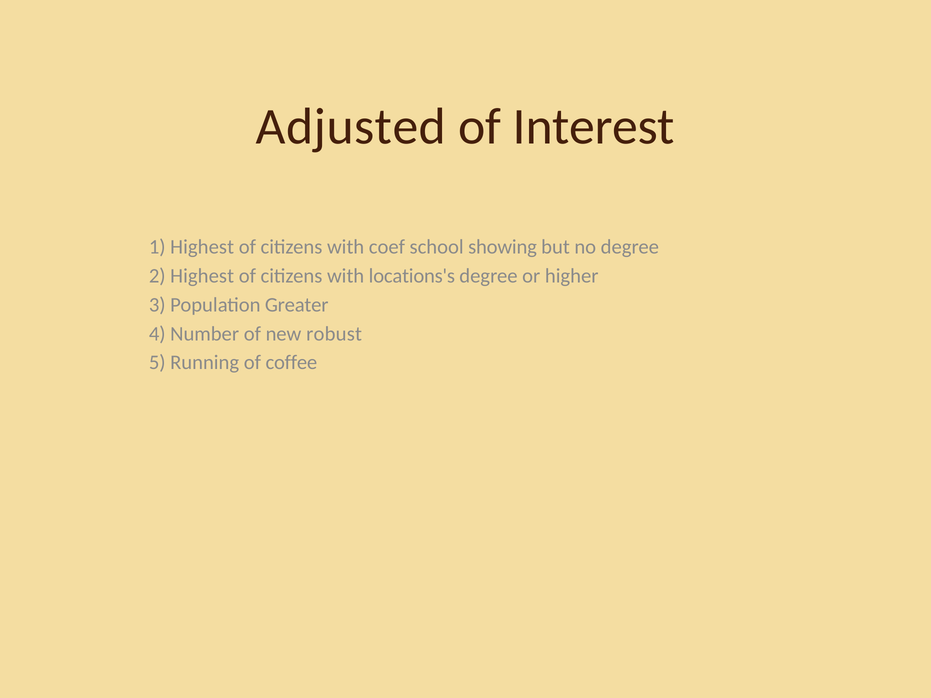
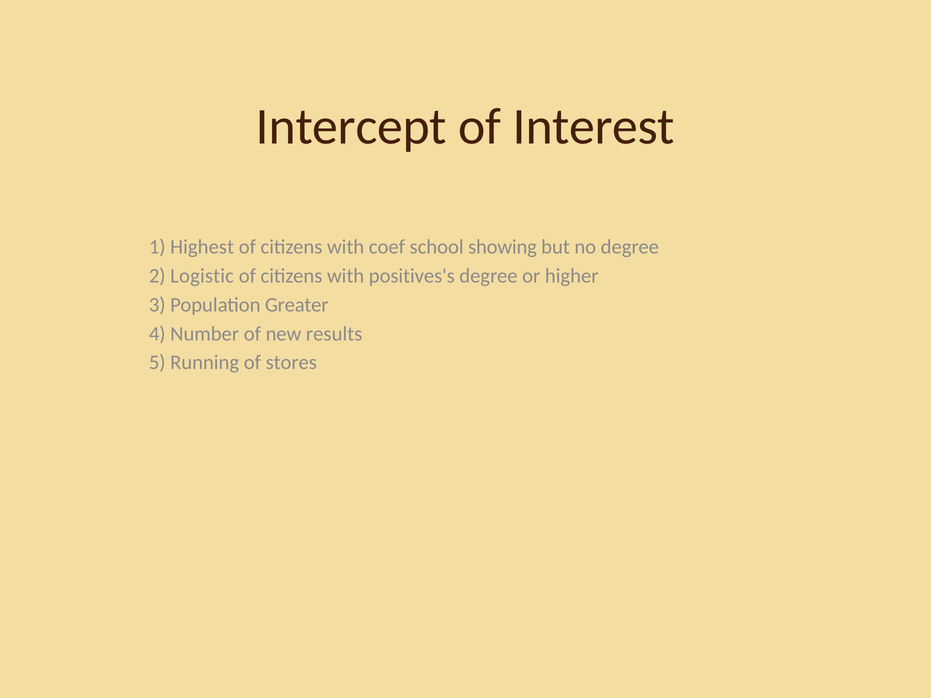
Adjusted: Adjusted -> Intercept (351, 127)
2 Highest: Highest -> Logistic (202, 276)
locations's: locations's -> positives's (412, 276)
robust: robust -> results (334, 334)
coffee: coffee -> stores (291, 363)
